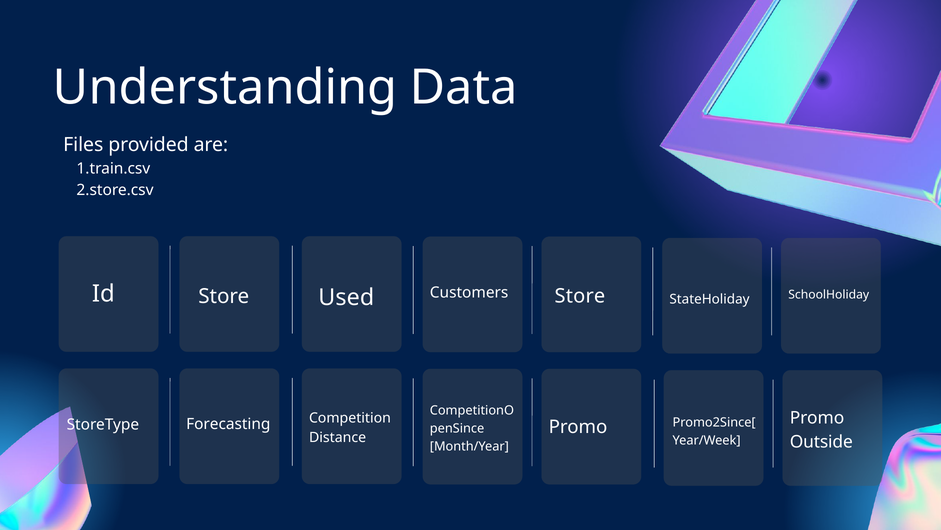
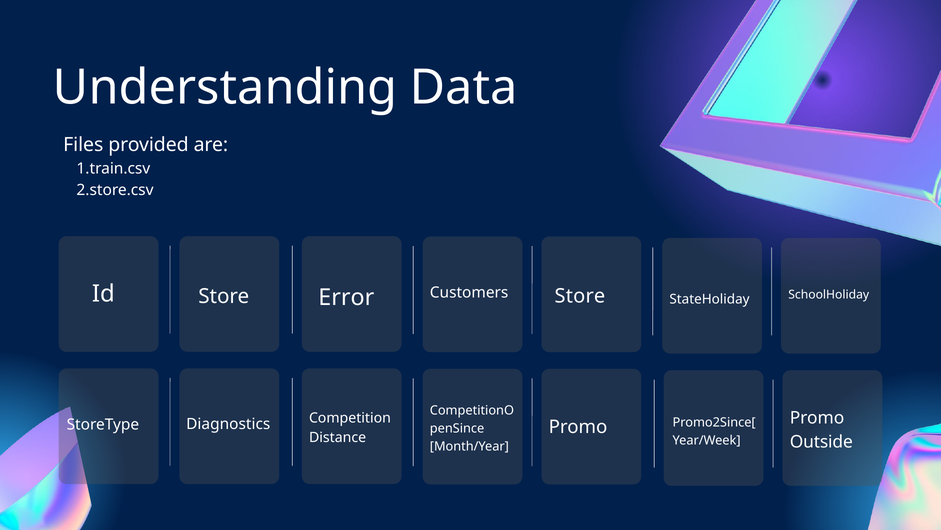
Used: Used -> Error (346, 297)
Forecasting: Forecasting -> Diagnostics (228, 423)
